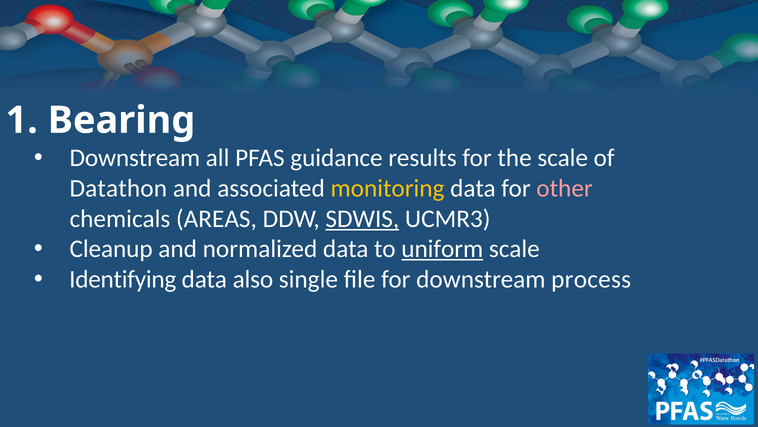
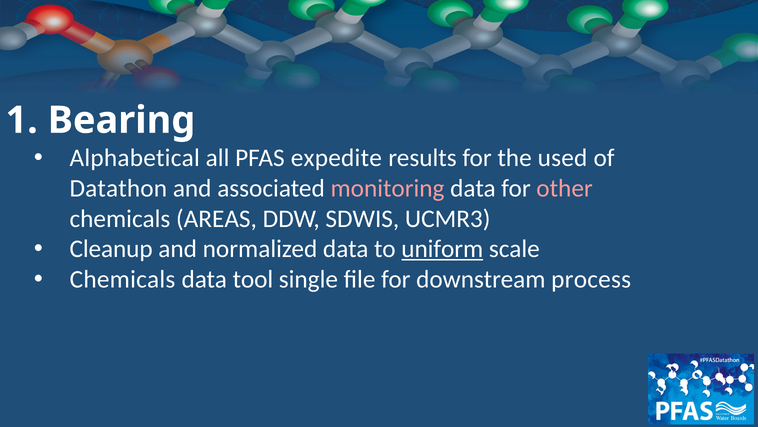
Downstream: Downstream -> Alphabetical (135, 158)
guidance: guidance -> expedite (336, 158)
the scale: scale -> used (563, 158)
monitoring colour: yellow -> pink (388, 188)
SDWIS underline: present -> none (362, 218)
Identifying: Identifying -> Chemicals (123, 279)
also: also -> tool (253, 279)
